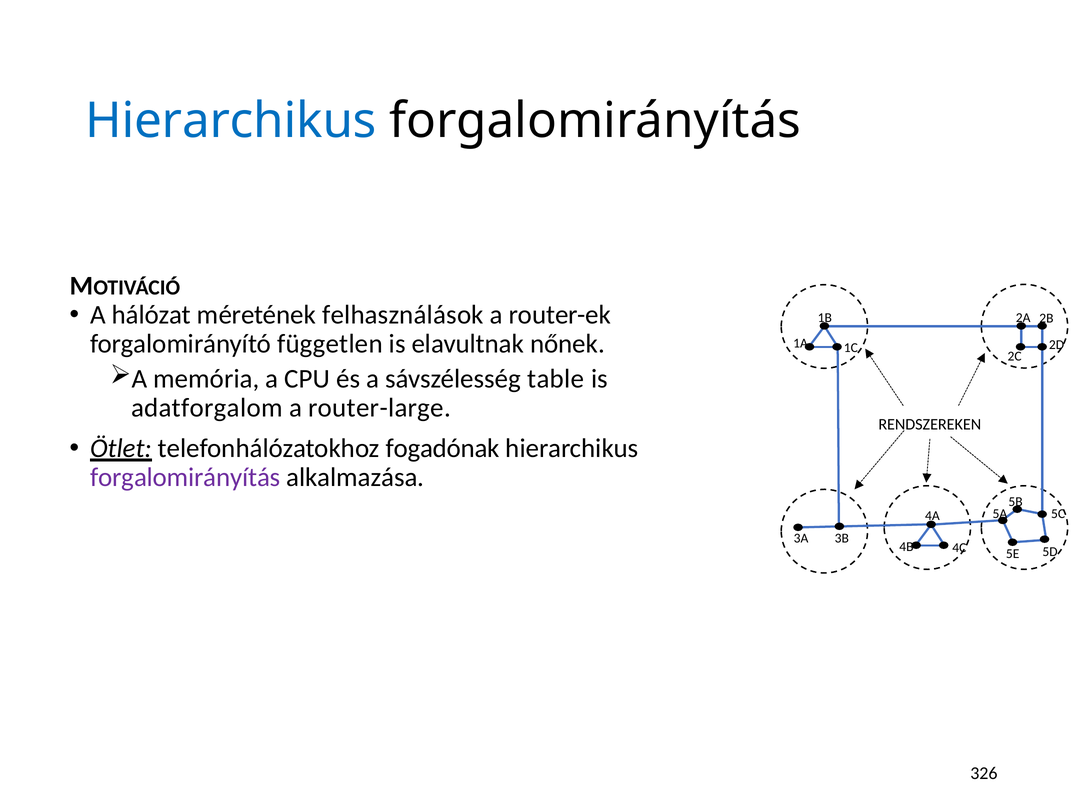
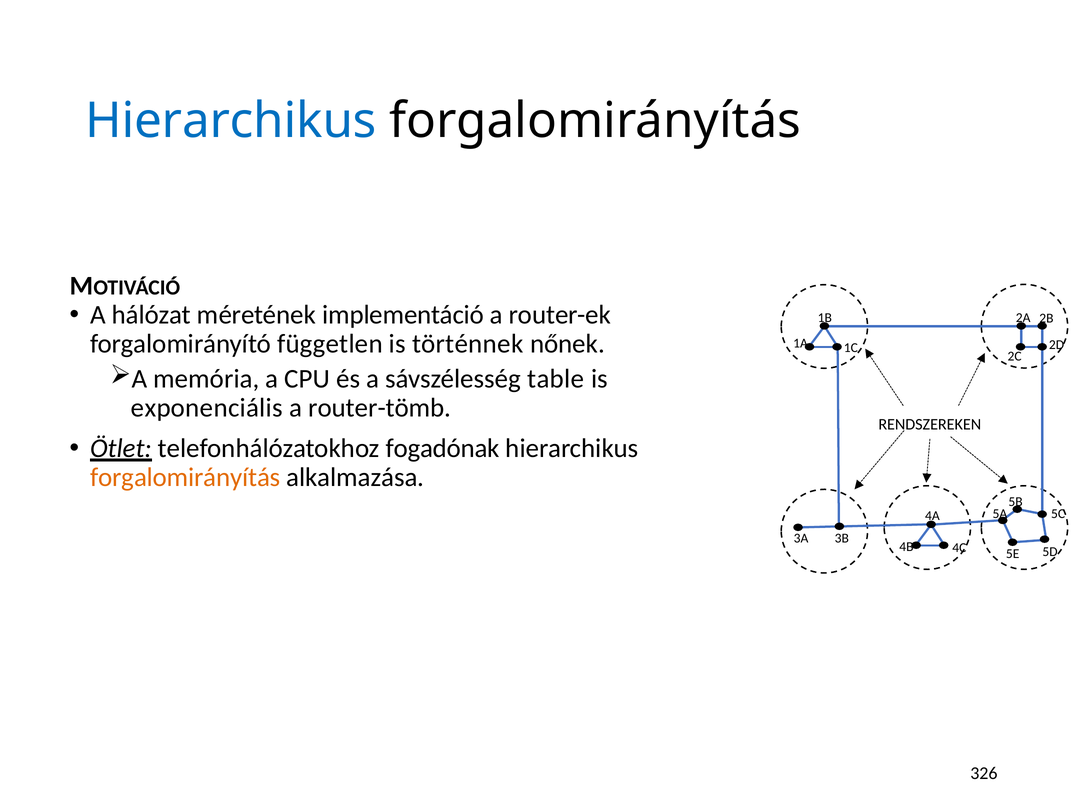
felhasználások: felhasználások -> implementáció (403, 315)
elavultnak: elavultnak -> történnek (468, 344)
adatforgalom: adatforgalom -> exponenciális (207, 408)
router-large: router-large -> router-tömb (380, 408)
forgalomirányítás colour: purple -> orange (185, 478)
